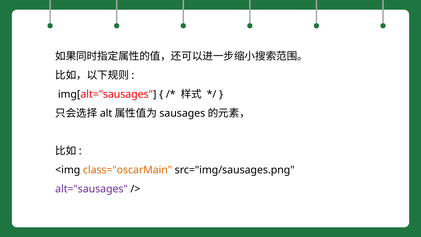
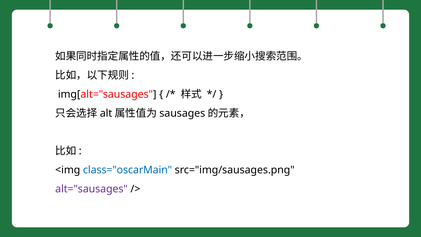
class="oscarMain colour: orange -> blue (128, 170)
